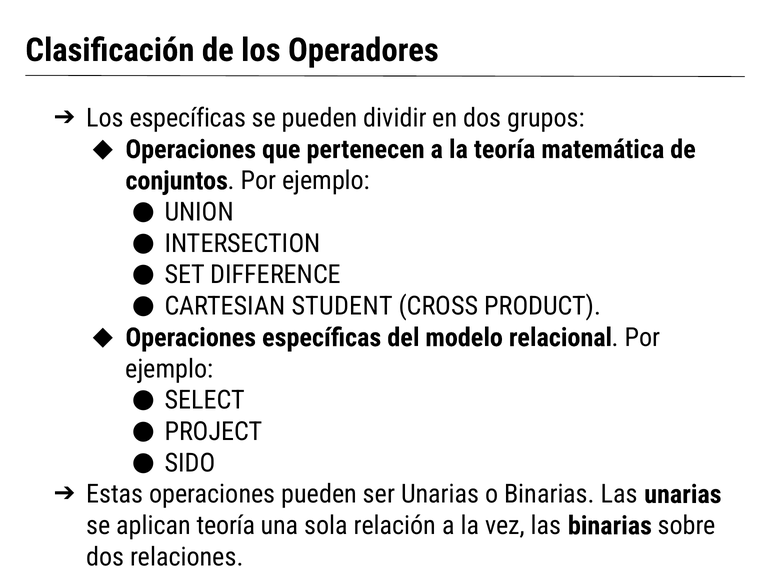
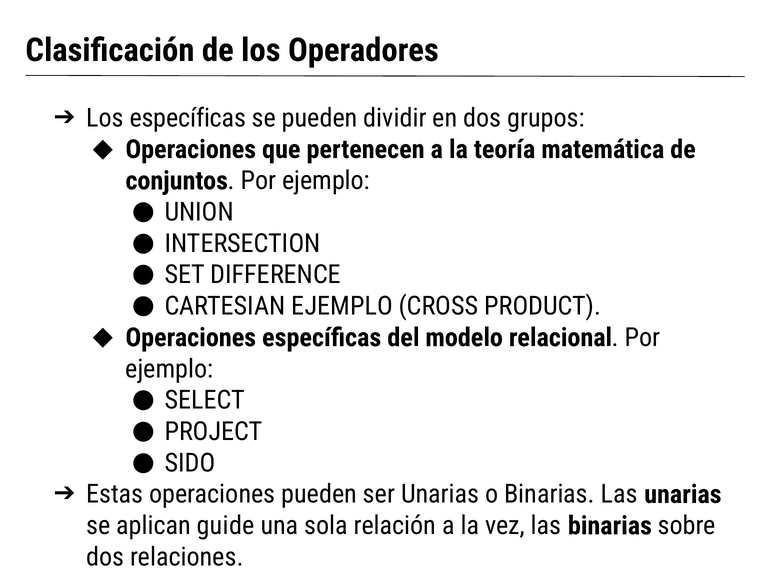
CARTESIAN STUDENT: STUDENT -> EJEMPLO (342, 306)
aplican teoría: teoría -> guide (226, 526)
